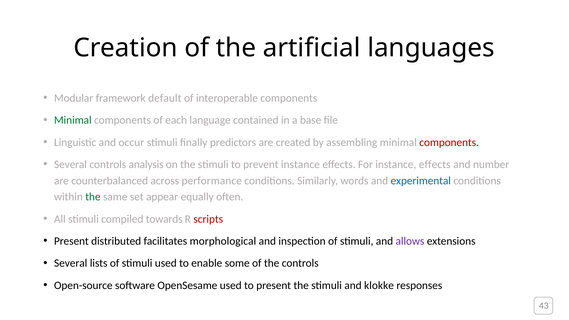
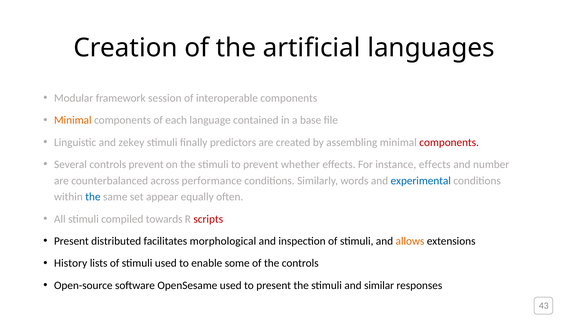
default: default -> session (165, 98)
Minimal colour: green -> orange (73, 120)
occur: occur -> zekey (131, 142)
controls analysis: analysis -> prevent (146, 165)
prevent instance: instance -> whether (300, 165)
the colour: green -> blue (93, 197)
allows colour: purple -> orange (410, 241)
Several: Several -> History (71, 263)
klokke: klokke -> similar (379, 285)
